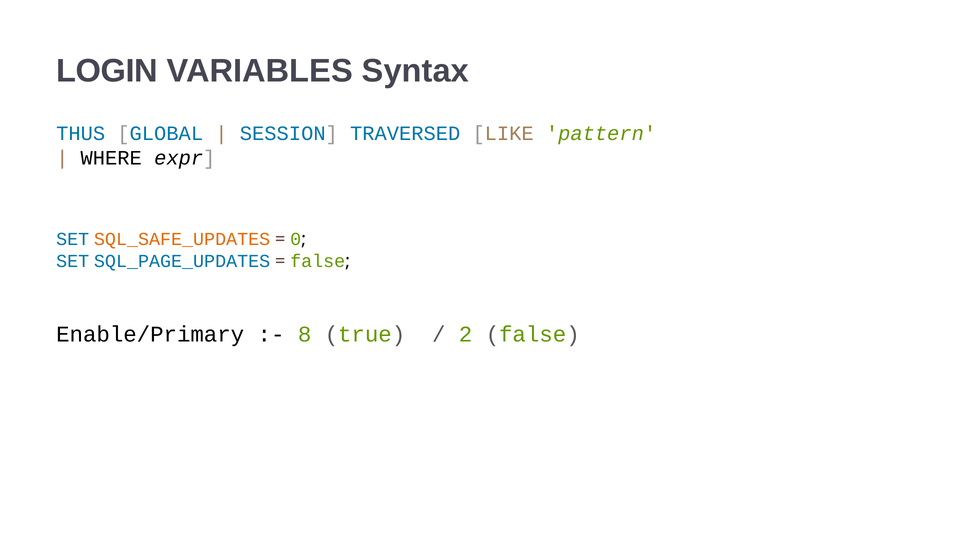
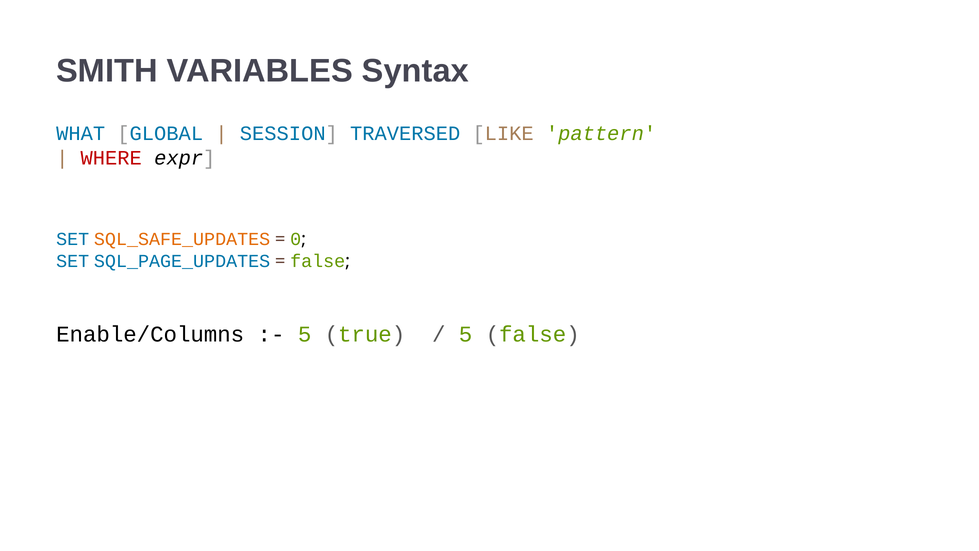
LOGIN: LOGIN -> SMITH (107, 71)
THUS: THUS -> WHAT (81, 134)
WHERE colour: black -> red (111, 158)
Enable/Primary: Enable/Primary -> Enable/Columns (150, 334)
8: 8 -> 5 (305, 334)
2: 2 -> 5 (466, 334)
